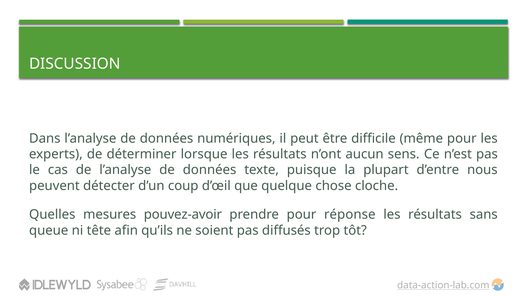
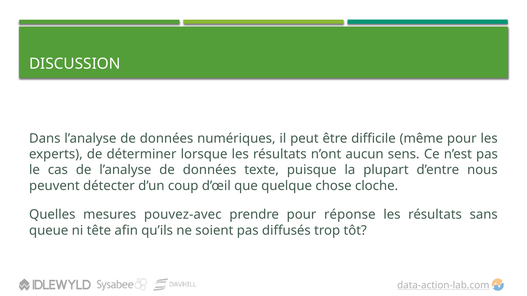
pouvez-avoir: pouvez-avoir -> pouvez-avec (183, 215)
